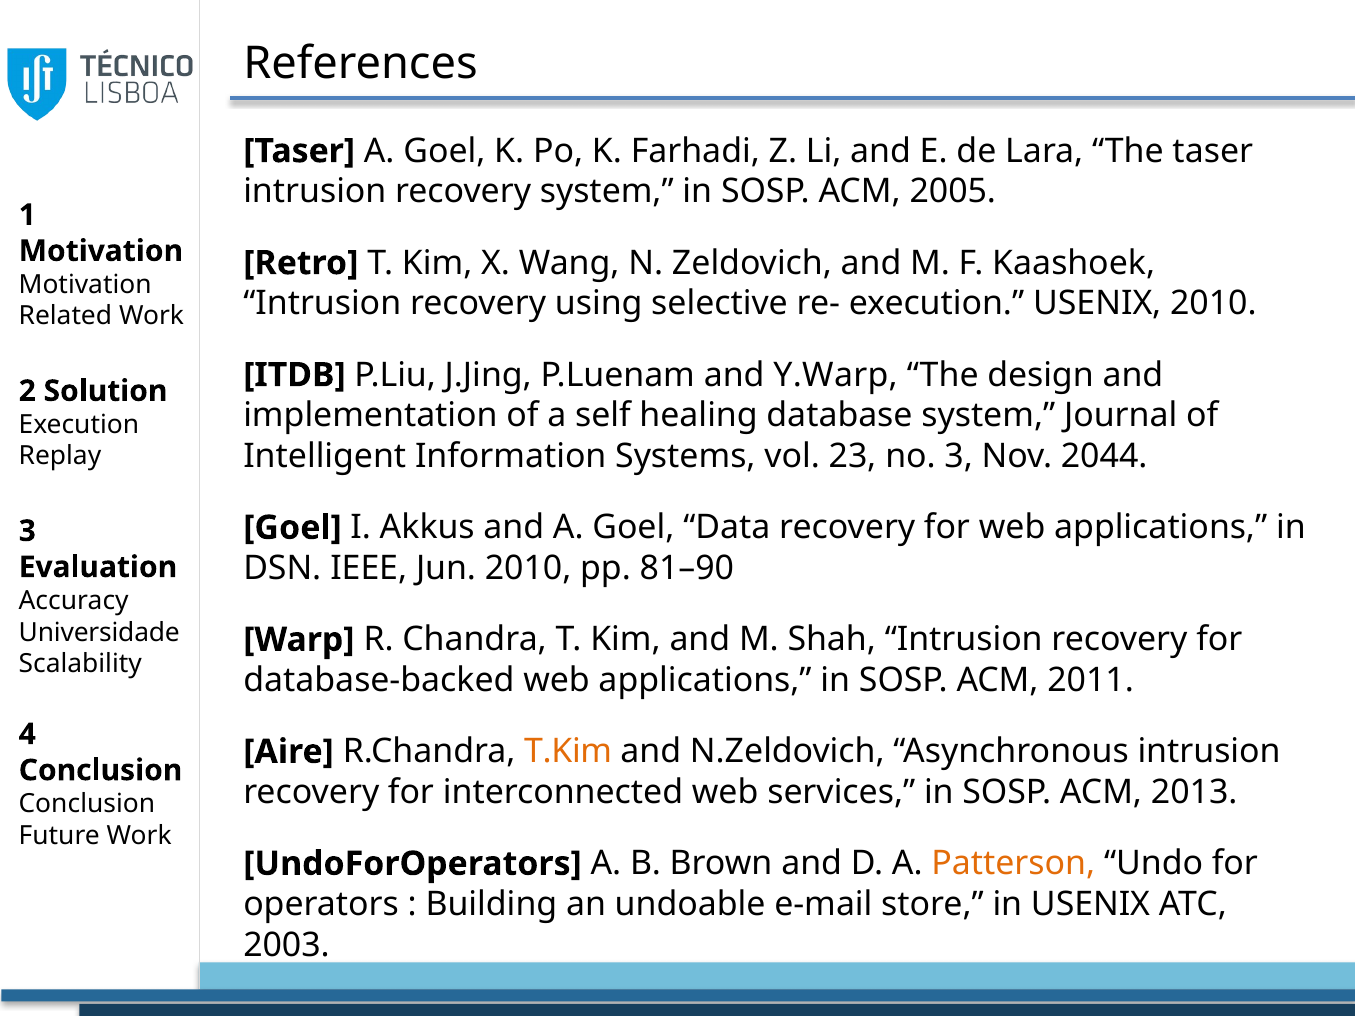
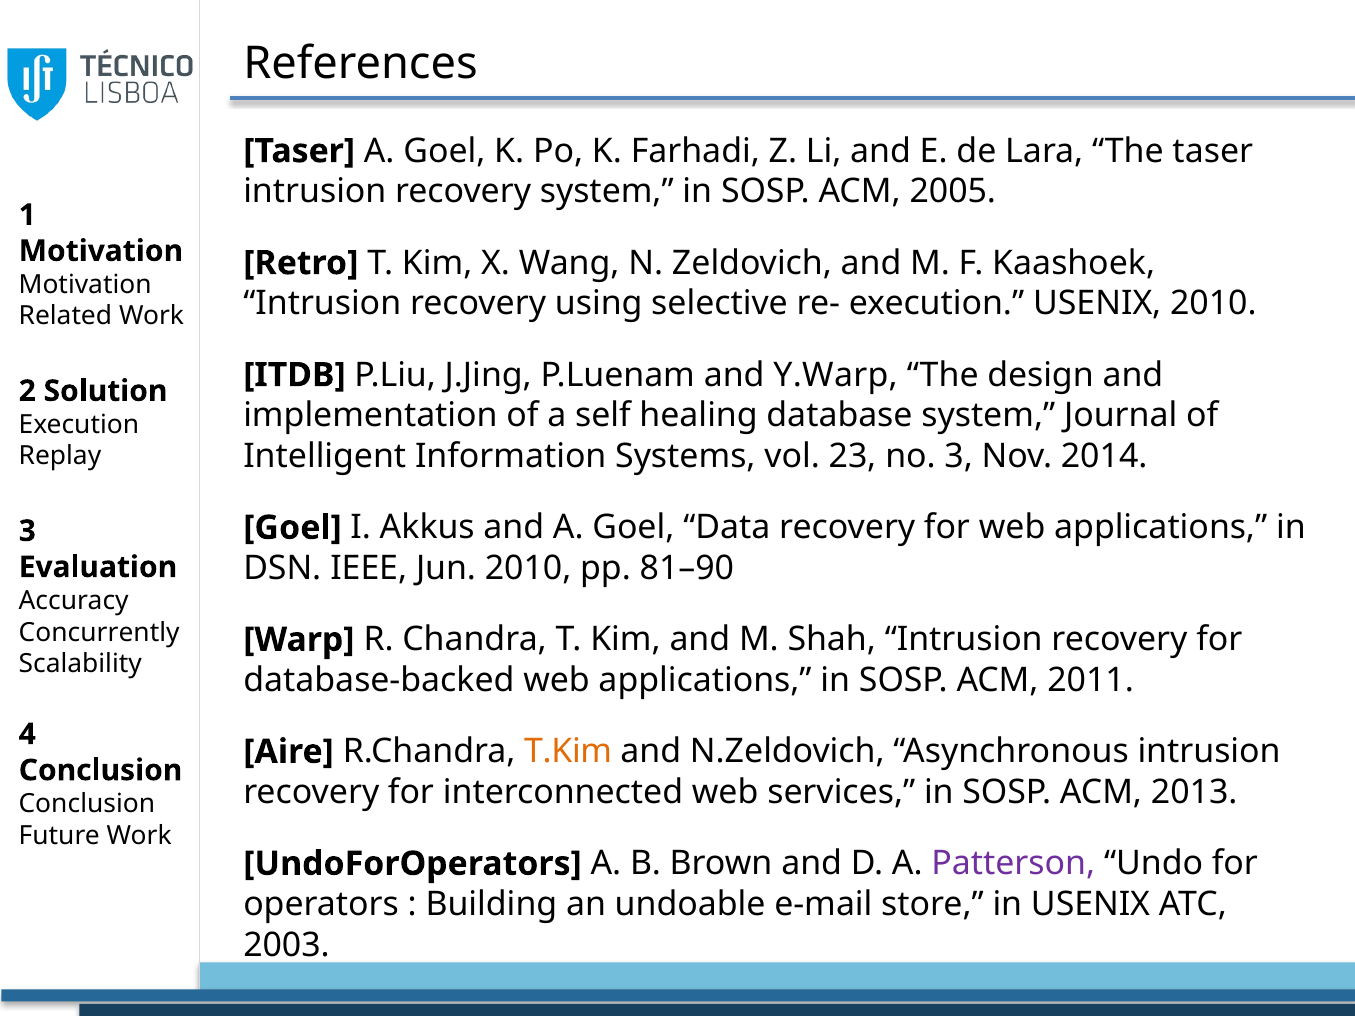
2044: 2044 -> 2014 (1104, 456)
Universidade: Universidade -> Concurrently (99, 633)
Patterson colour: orange -> purple (1013, 864)
